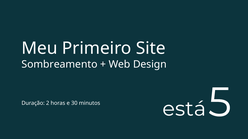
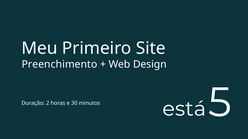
Sombreamento: Sombreamento -> Preenchimento (59, 64)
